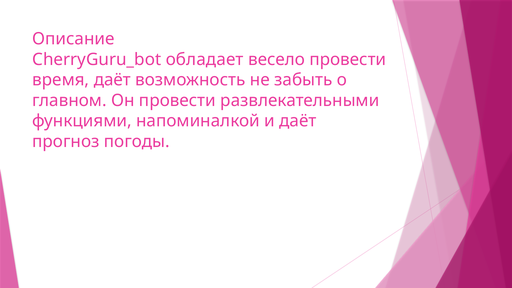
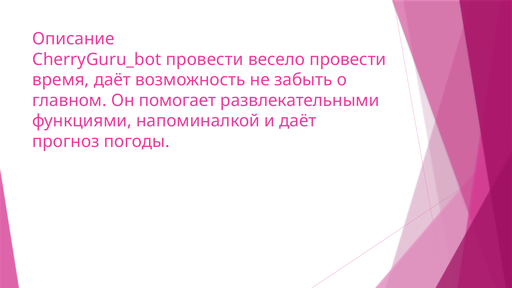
CherryGuru_bot обладает: обладает -> провести (205, 59)
Он провести: провести -> помогает (177, 100)
